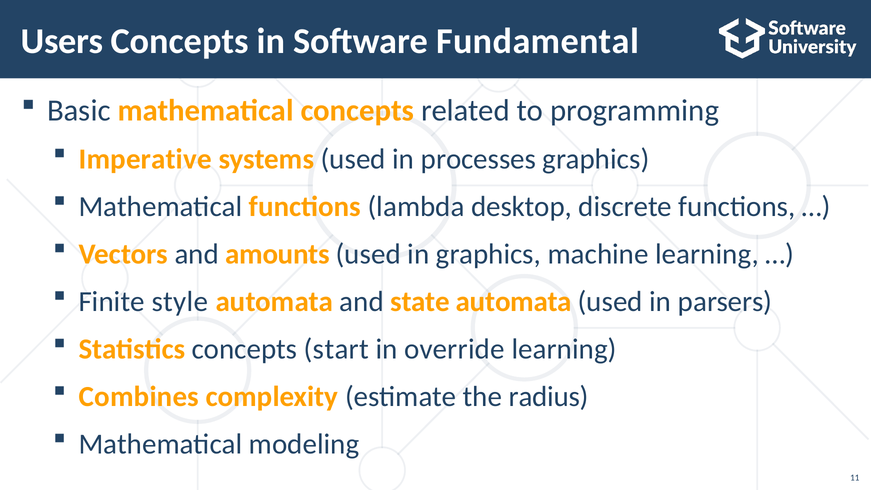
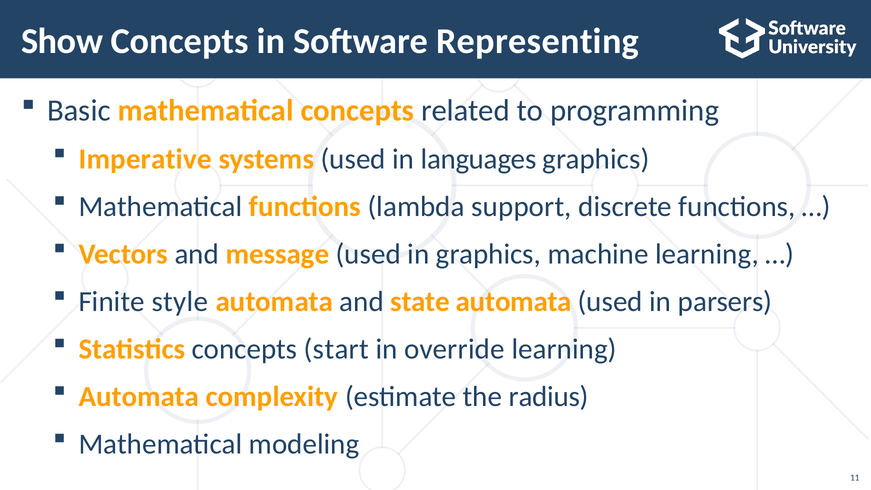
Users: Users -> Show (62, 41)
Fundamental: Fundamental -> Representing (538, 41)
processes: processes -> languages (479, 159)
desktop: desktop -> support (521, 206)
amounts: amounts -> message (277, 254)
Combines: Combines -> Automata (139, 396)
